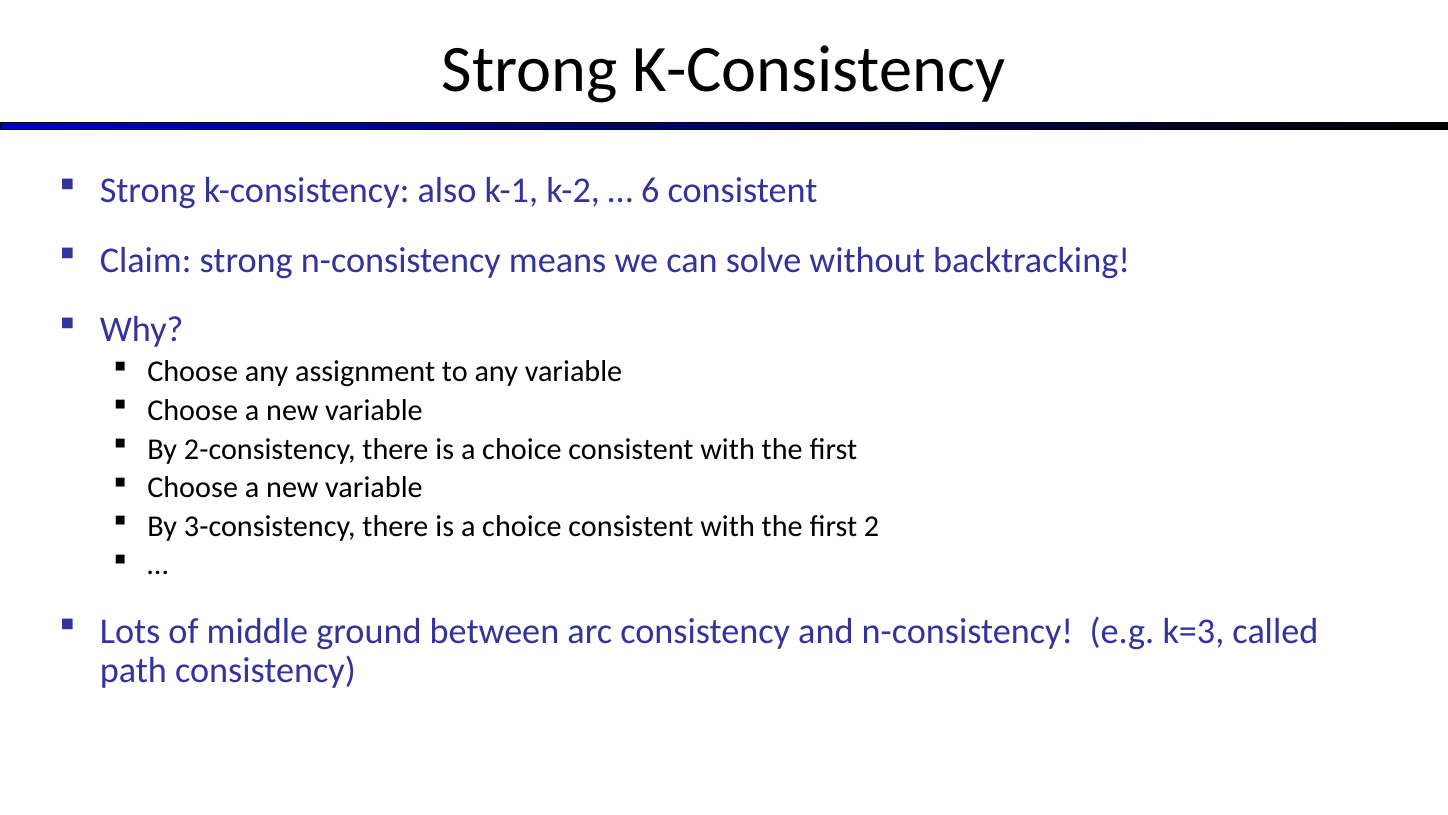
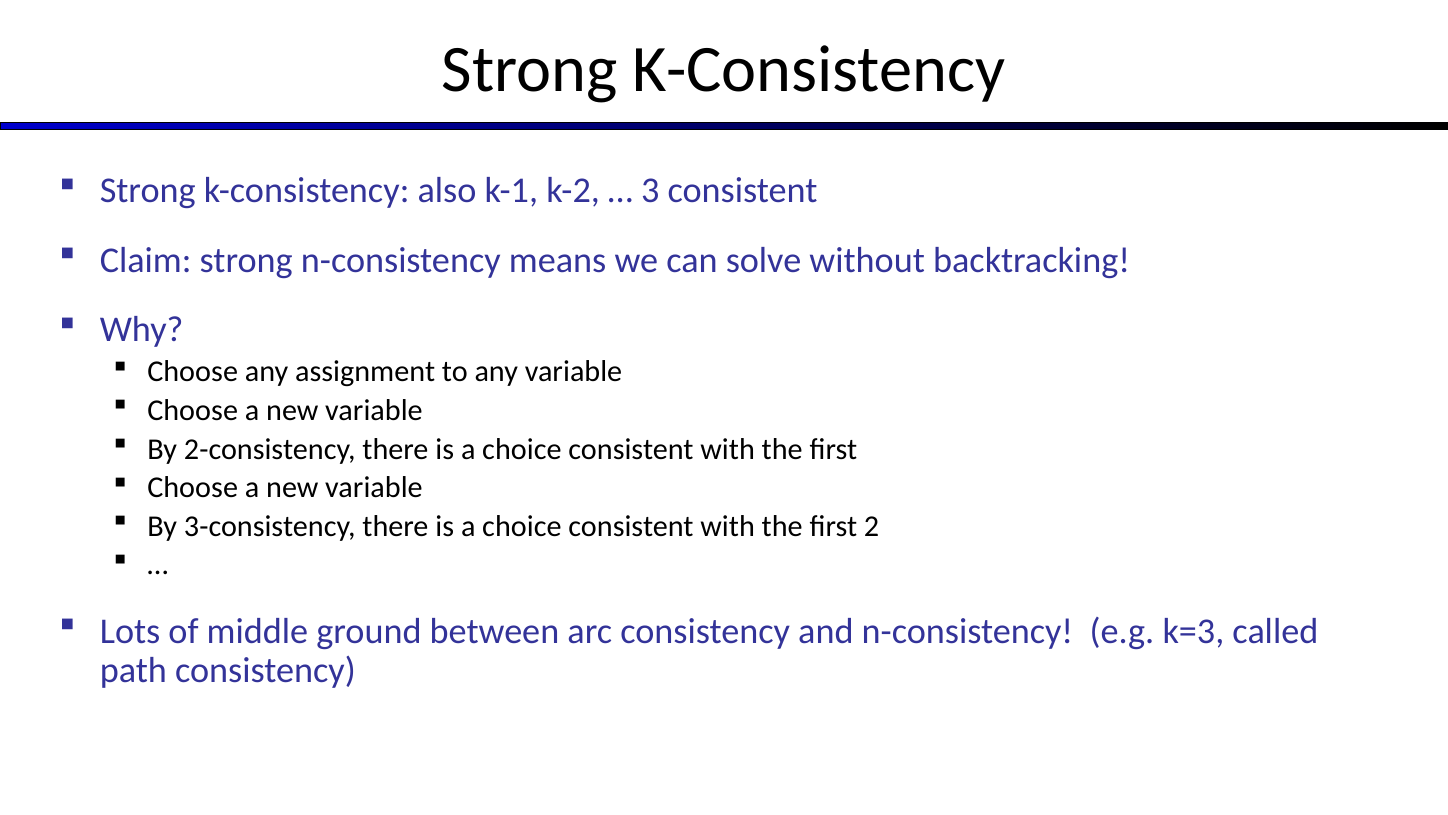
6: 6 -> 3 (650, 191)
